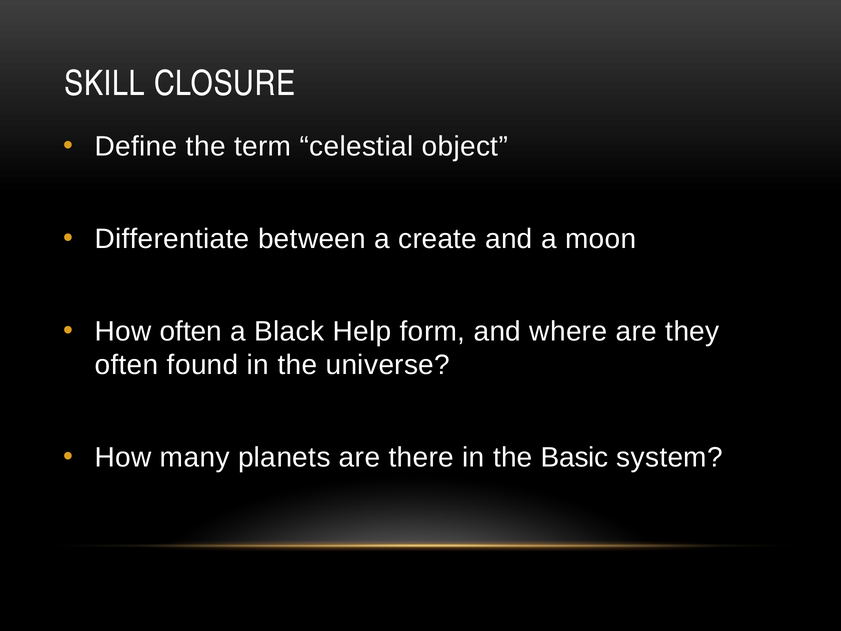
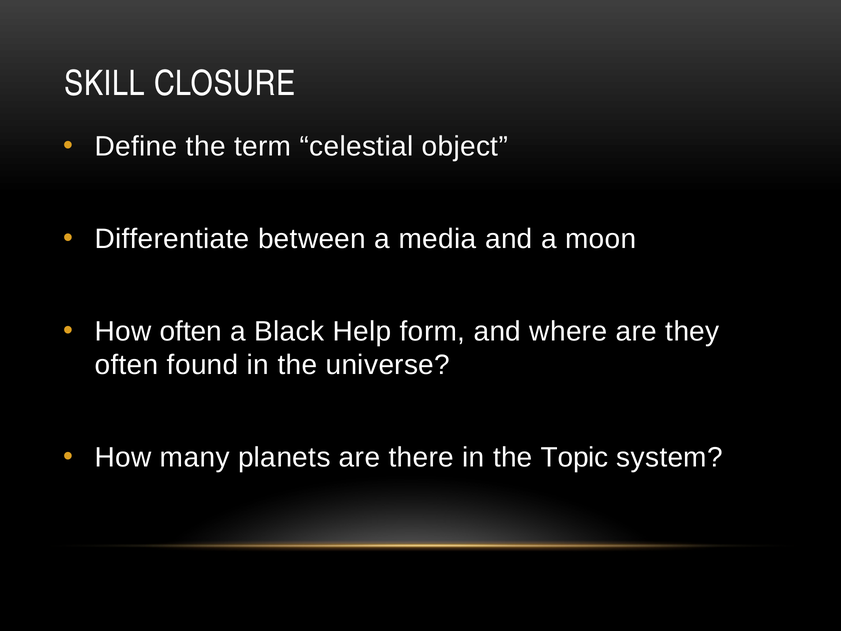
create: create -> media (437, 239)
Basic: Basic -> Topic (575, 457)
